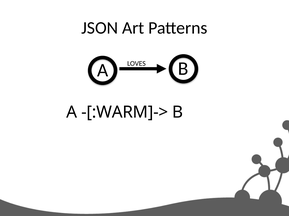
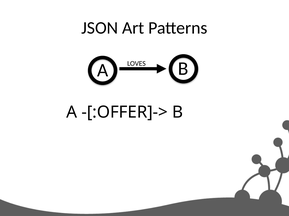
-[:WARM]->: -[:WARM]-> -> -[:OFFER]-> (125, 113)
